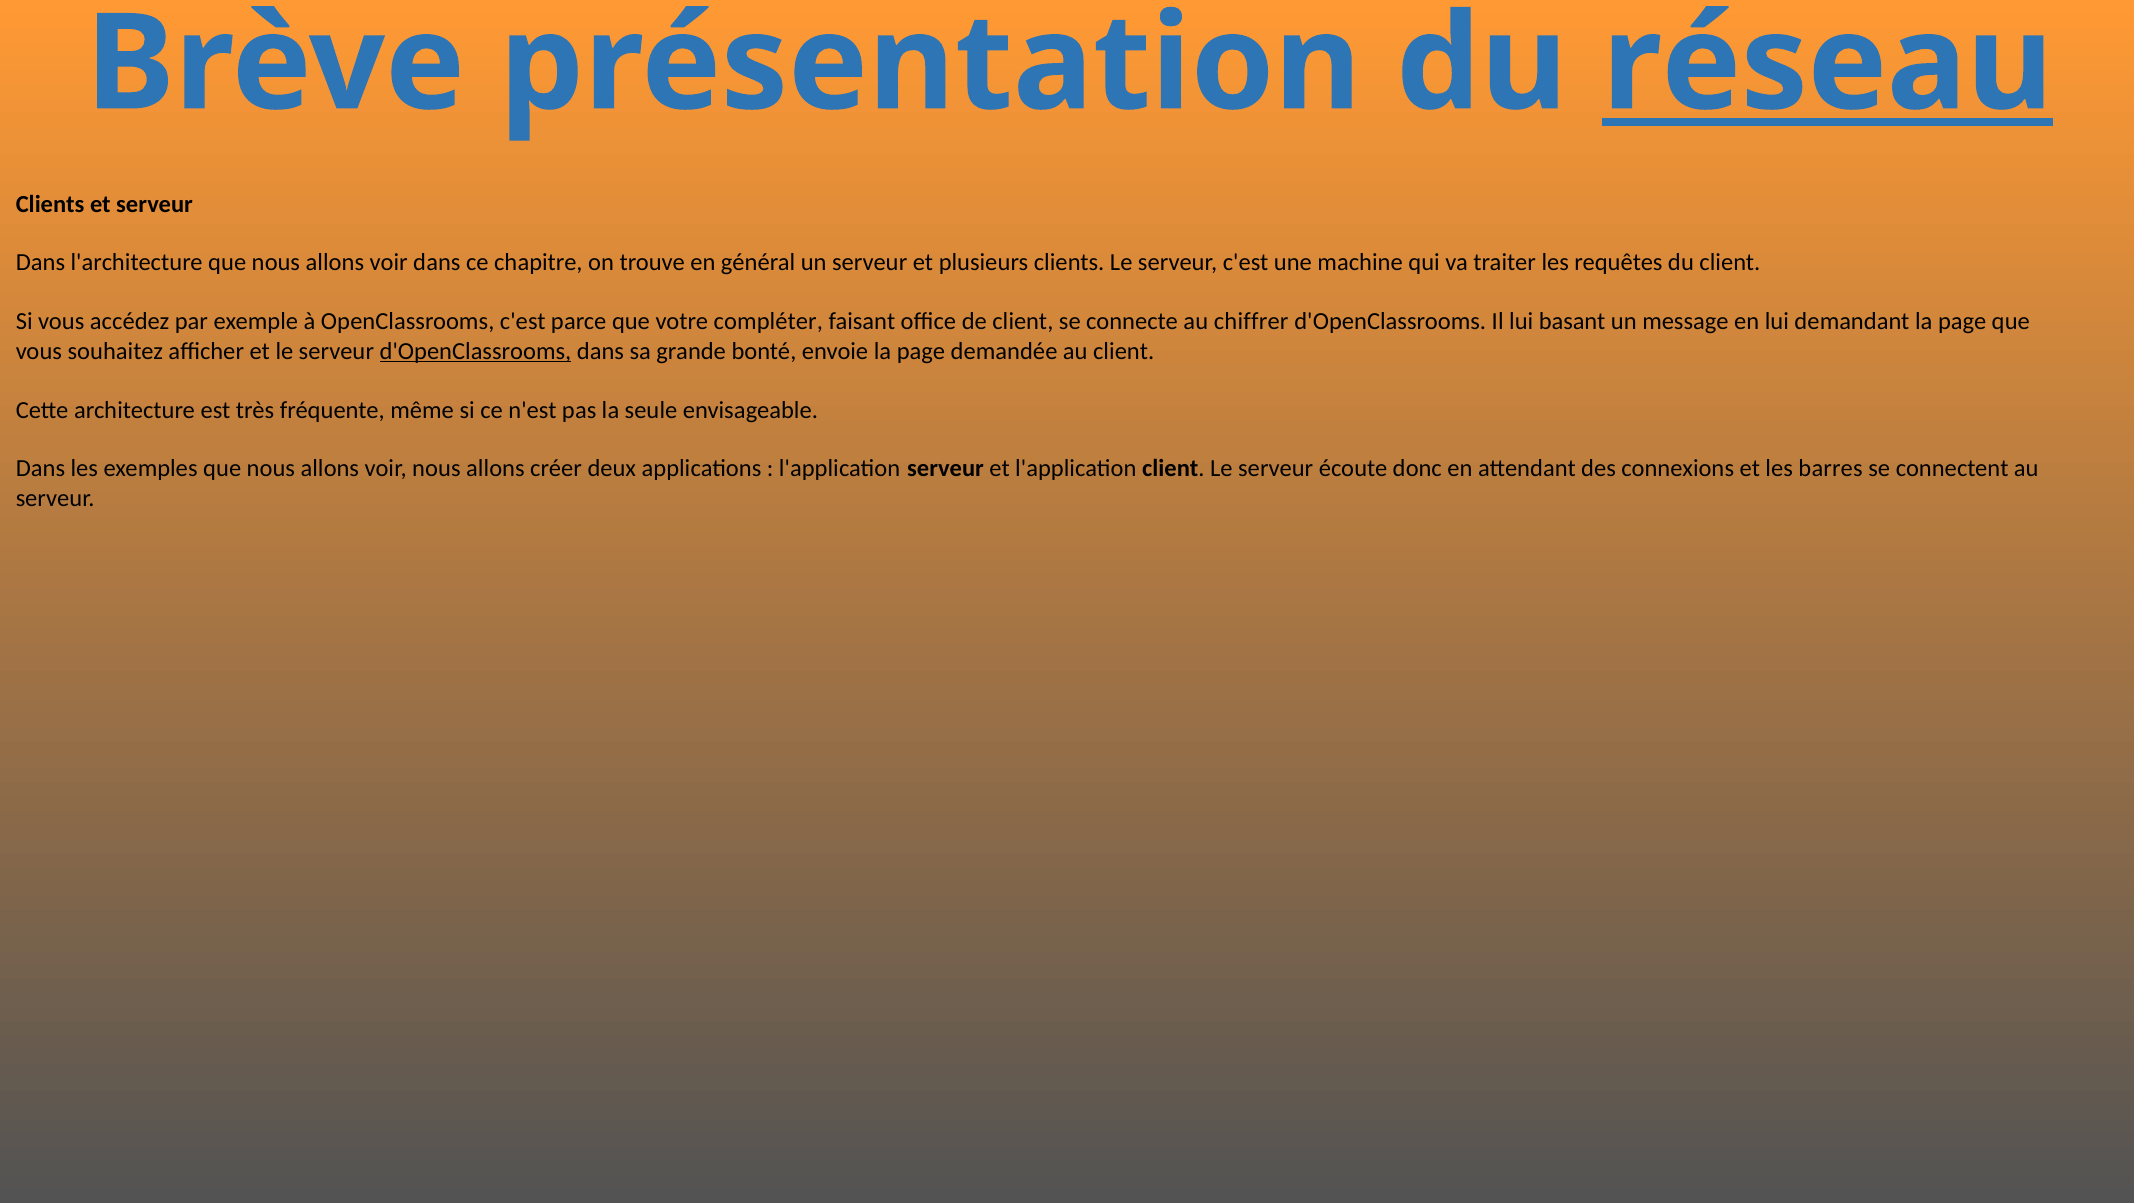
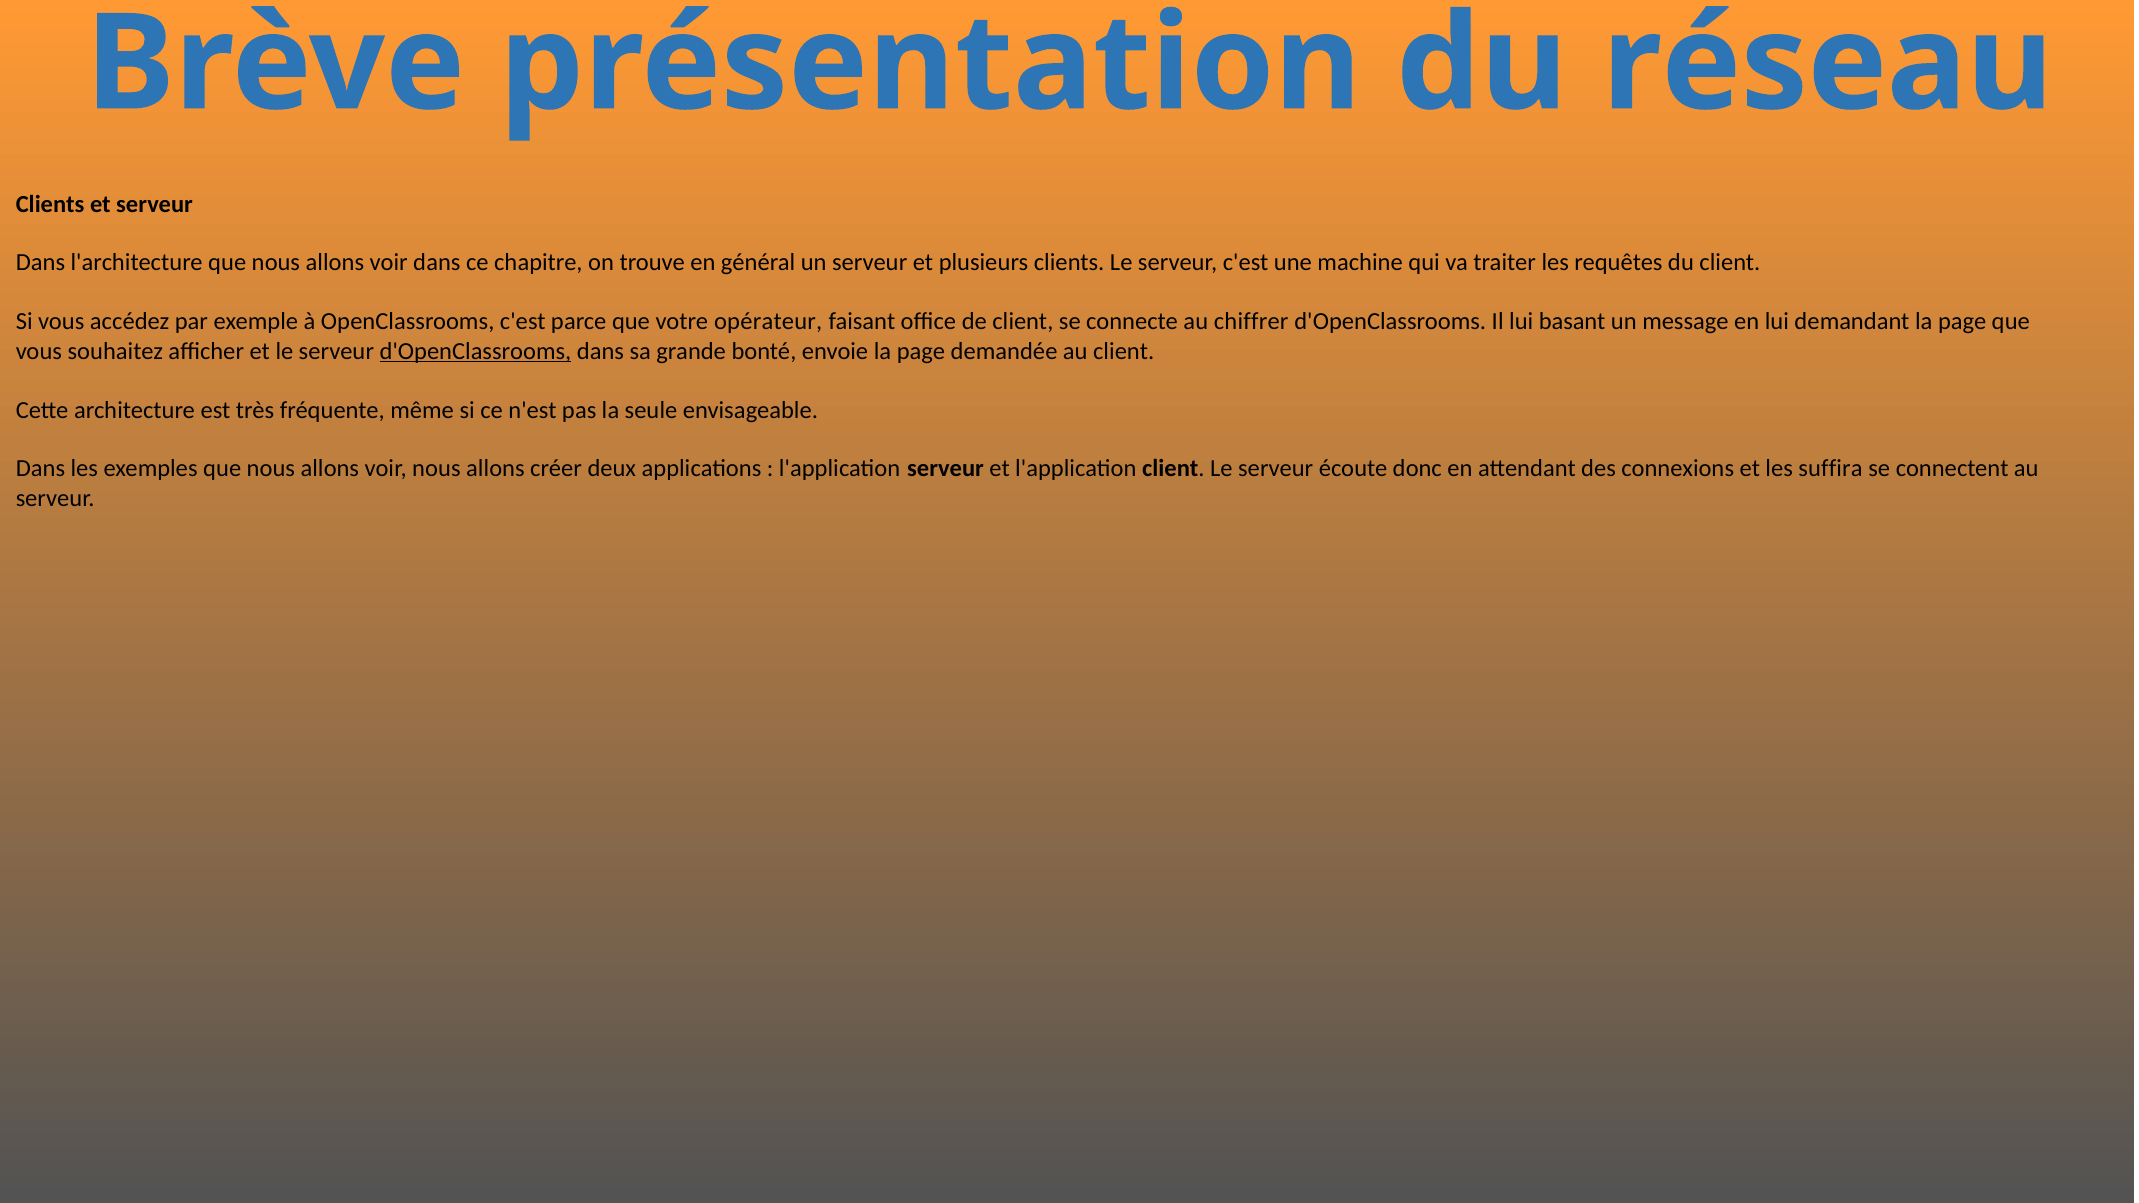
réseau underline: present -> none (1828, 64)
compléter: compléter -> opérateur (768, 322)
barres: barres -> suffira (1831, 469)
